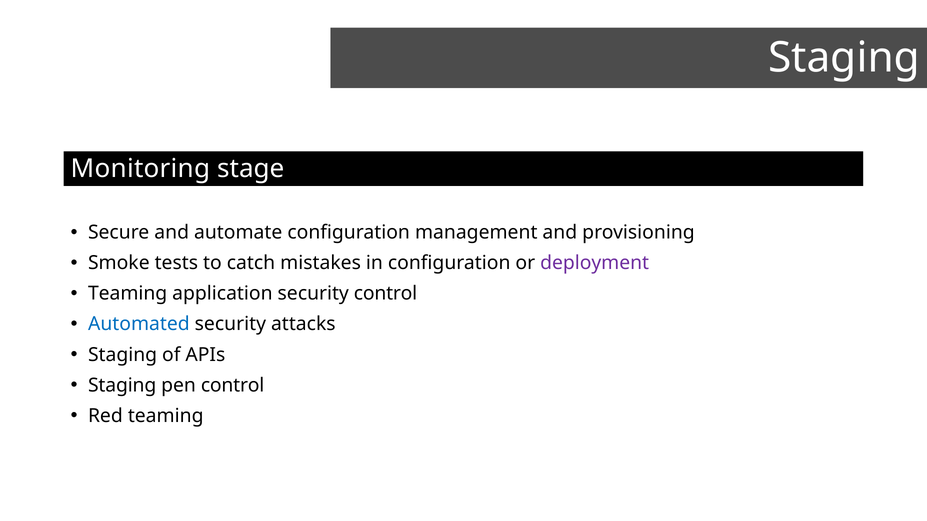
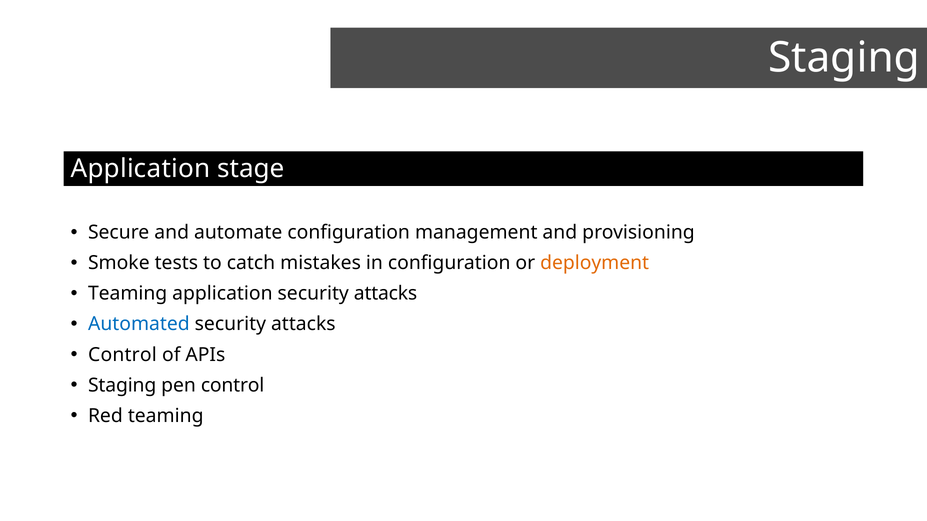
Monitoring: Monitoring -> Application (140, 169)
deployment colour: purple -> orange (595, 263)
application security control: control -> attacks (386, 294)
Staging: Staging -> Control (122, 355)
